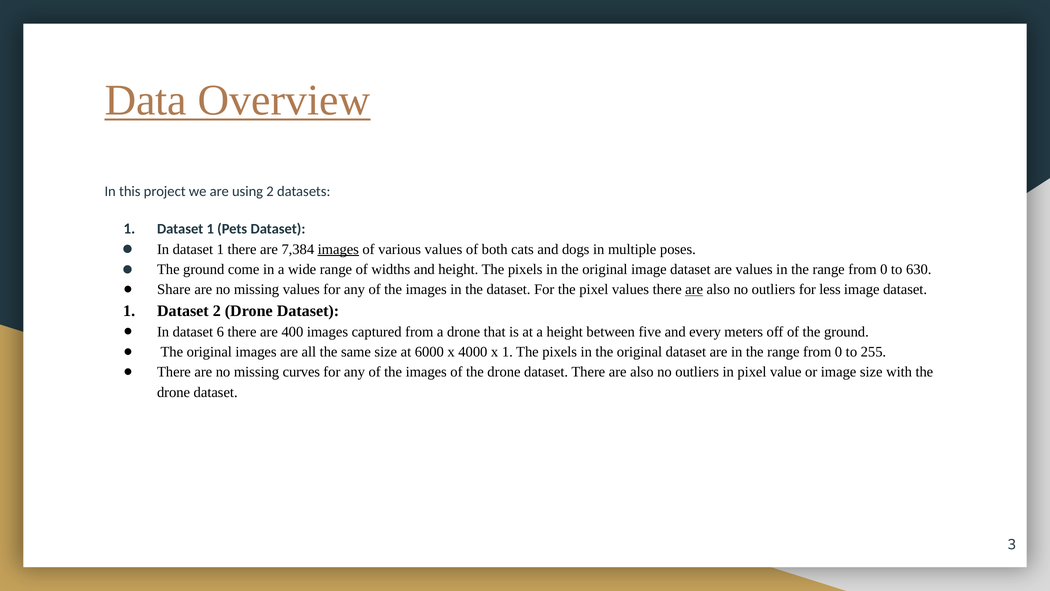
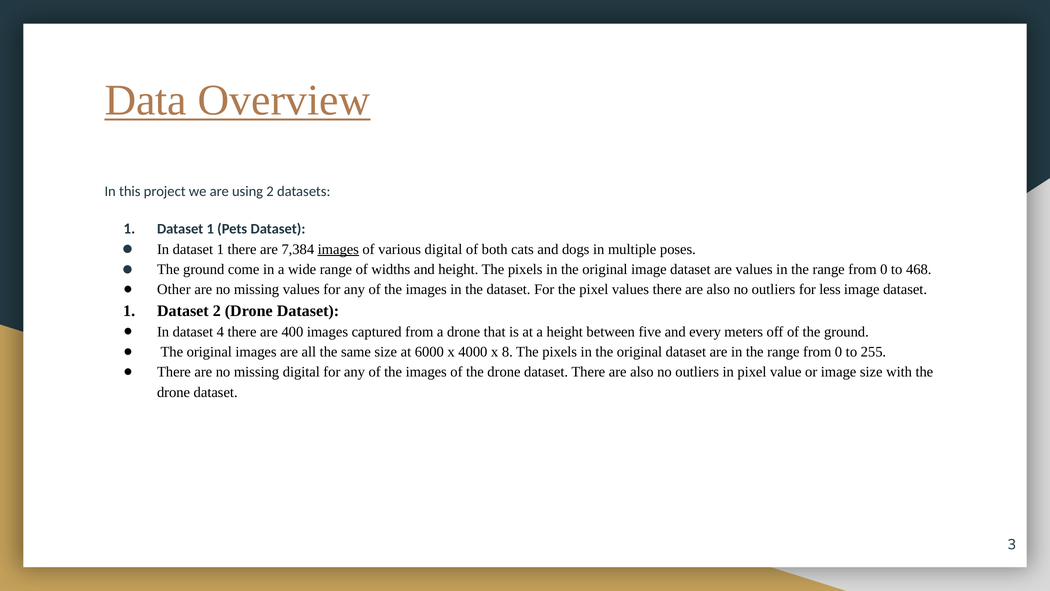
various values: values -> digital (443, 249)
630: 630 -> 468 (919, 269)
Share: Share -> Other (174, 289)
are underline: present -> none (694, 289)
6: 6 -> 4 (220, 332)
x 1: 1 -> 8 (507, 352)
missing curves: curves -> digital (301, 372)
